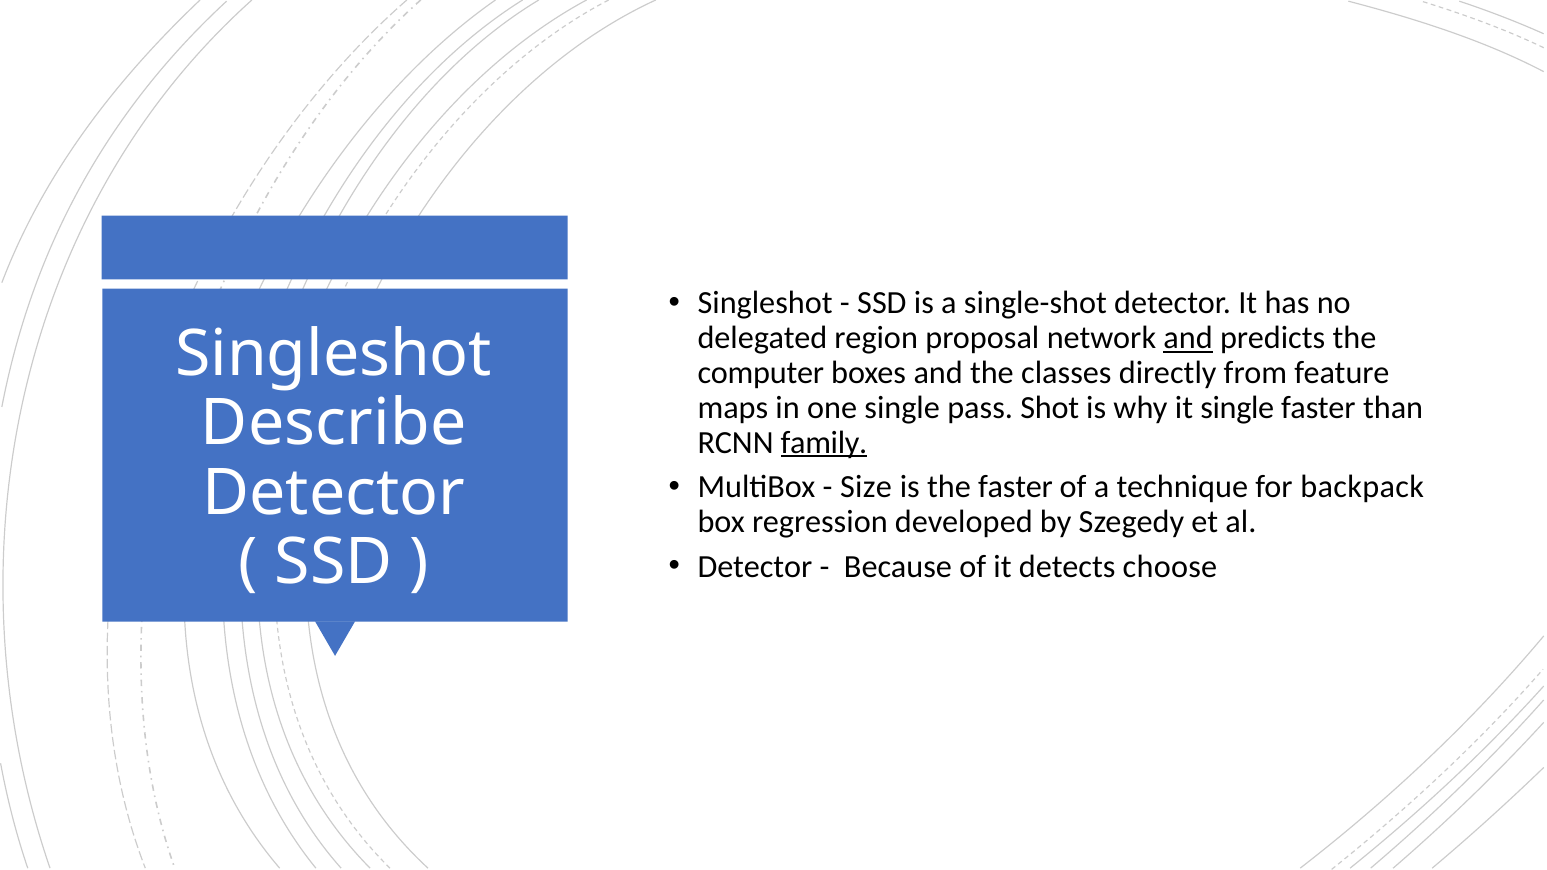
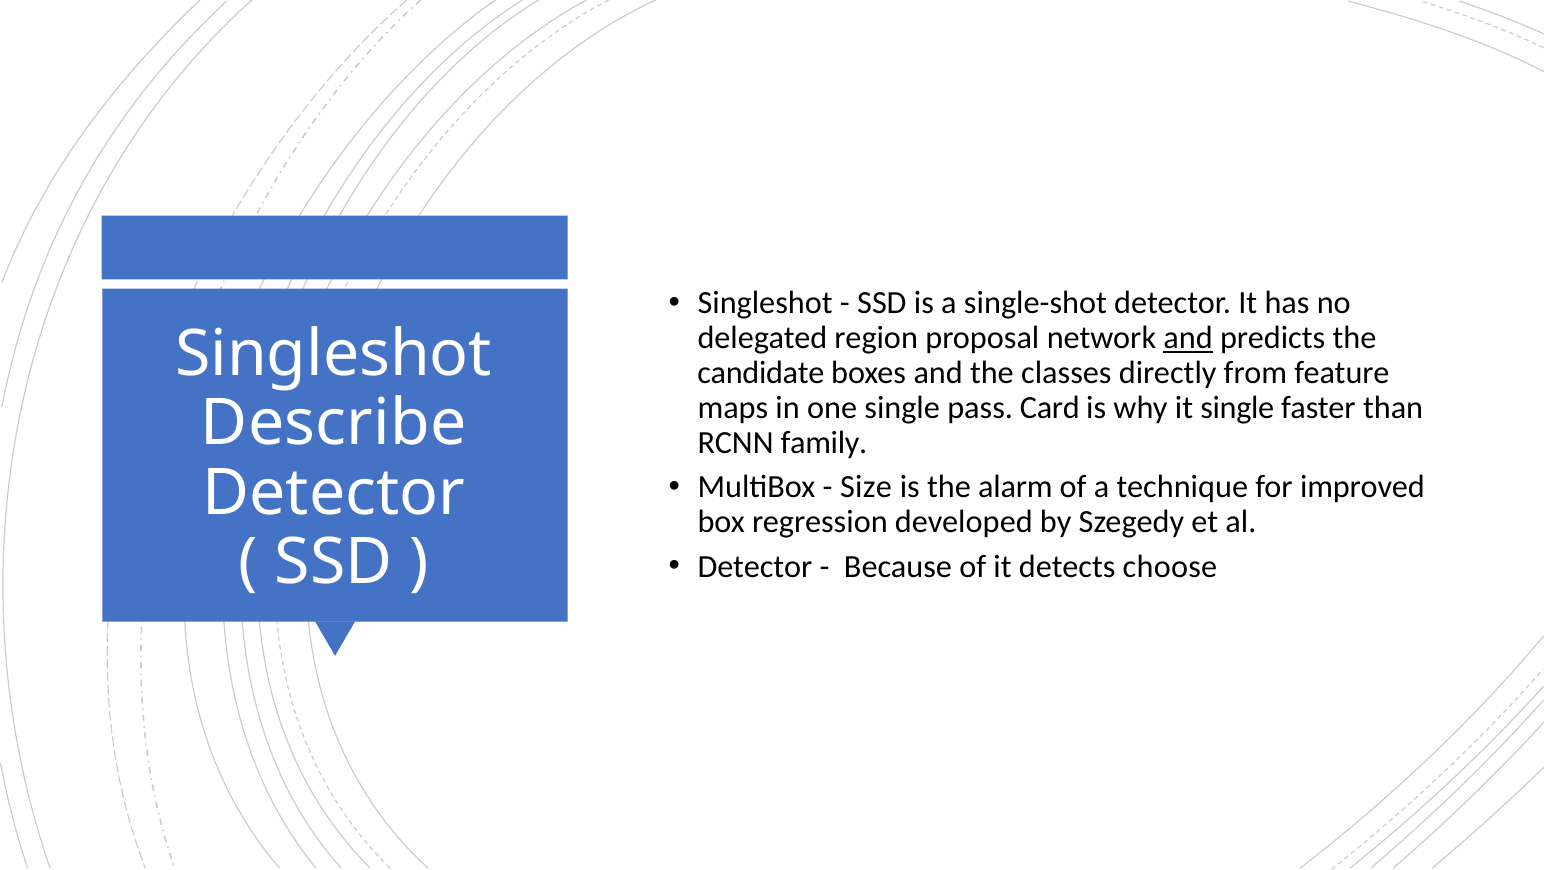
computer: computer -> candidate (761, 373)
Shot: Shot -> Card (1050, 408)
family underline: present -> none (824, 443)
the faster: faster -> alarm (1015, 487)
backpack: backpack -> improved (1362, 487)
